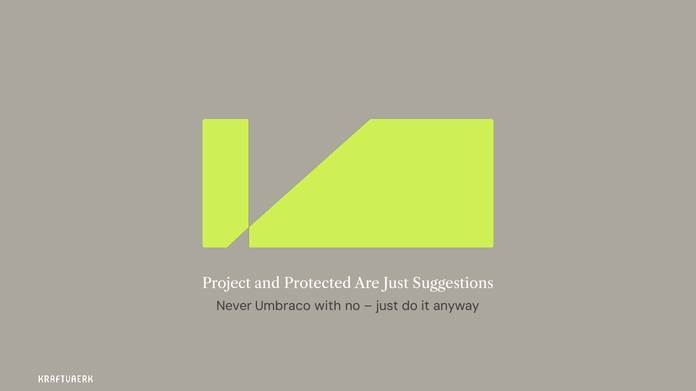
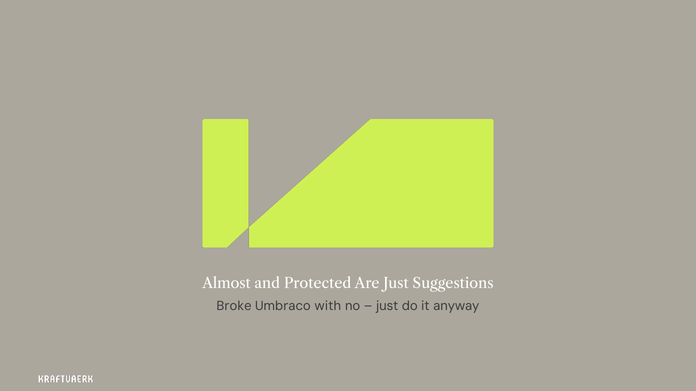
Project: Project -> Almost (226, 284)
Never: Never -> Broke (234, 306)
